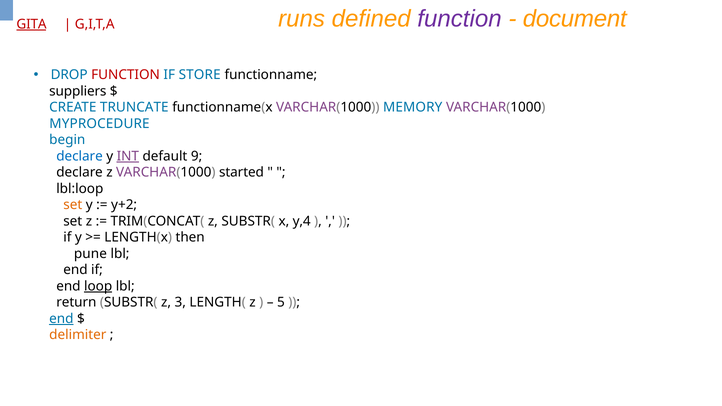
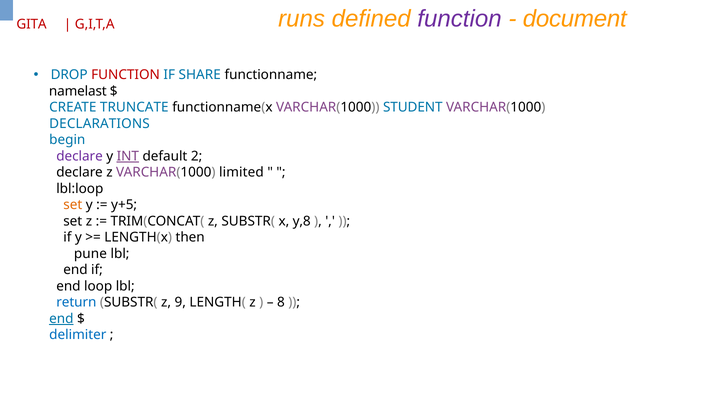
GITA underline: present -> none (32, 24)
STORE: STORE -> SHARE (200, 75)
suppliers: suppliers -> namelast (78, 91)
MEMORY: MEMORY -> STUDENT (413, 108)
MYPROCEDURE: MYPROCEDURE -> DECLARATIONS (99, 124)
declare colour: blue -> purple (80, 156)
9: 9 -> 2 (197, 156)
started: started -> limited (241, 172)
y+2: y+2 -> y+5 (124, 205)
y,4: y,4 -> y,8 (302, 221)
loop underline: present -> none (98, 286)
return colour: black -> blue (76, 302)
3: 3 -> 9 (180, 302)
5: 5 -> 8 (281, 302)
delimiter colour: orange -> blue (78, 335)
